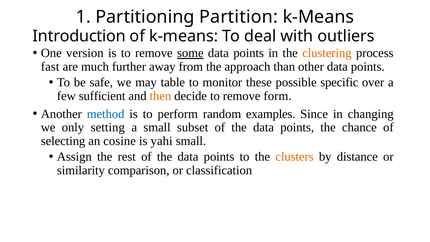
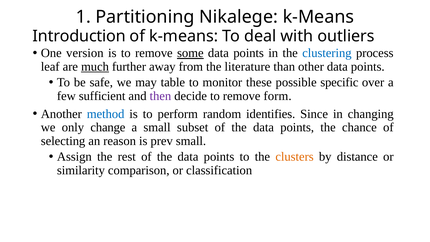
Partition: Partition -> Nikalege (239, 17)
clustering colour: orange -> blue (327, 53)
fast: fast -> leaf (50, 67)
much underline: none -> present (95, 67)
approach: approach -> literature (247, 67)
then colour: orange -> purple (160, 96)
examples: examples -> identifies (271, 114)
setting: setting -> change (108, 127)
cosine: cosine -> reason (120, 141)
yahi: yahi -> prev (162, 141)
